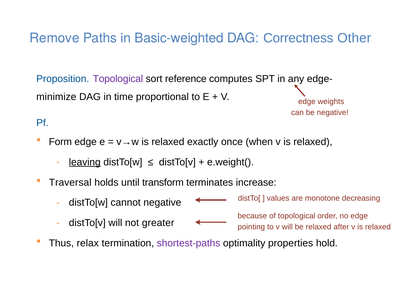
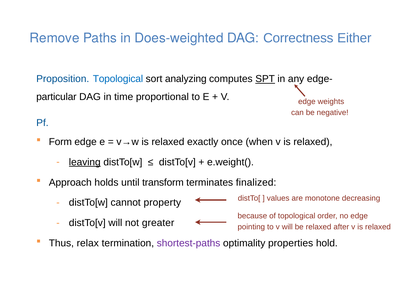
Basic-weighted: Basic-weighted -> Does-weighted (179, 38)
Other: Other -> Either (354, 38)
Topological colour: purple -> blue (118, 79)
reference: reference -> analyzing (186, 79)
SPT underline: none -> present (265, 79)
minimize: minimize -> particular (56, 97)
Traversal: Traversal -> Approach (70, 183)
increase: increase -> finalized (256, 183)
cannot negative: negative -> property (162, 203)
